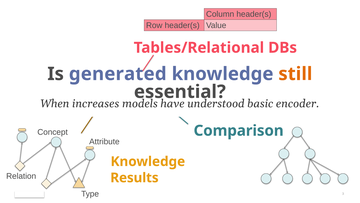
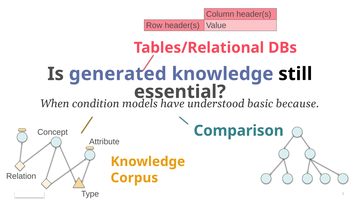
still colour: orange -> black (295, 74)
increases: increases -> condition (96, 103)
encoder: encoder -> because (298, 103)
Results: Results -> Corpus (134, 177)
